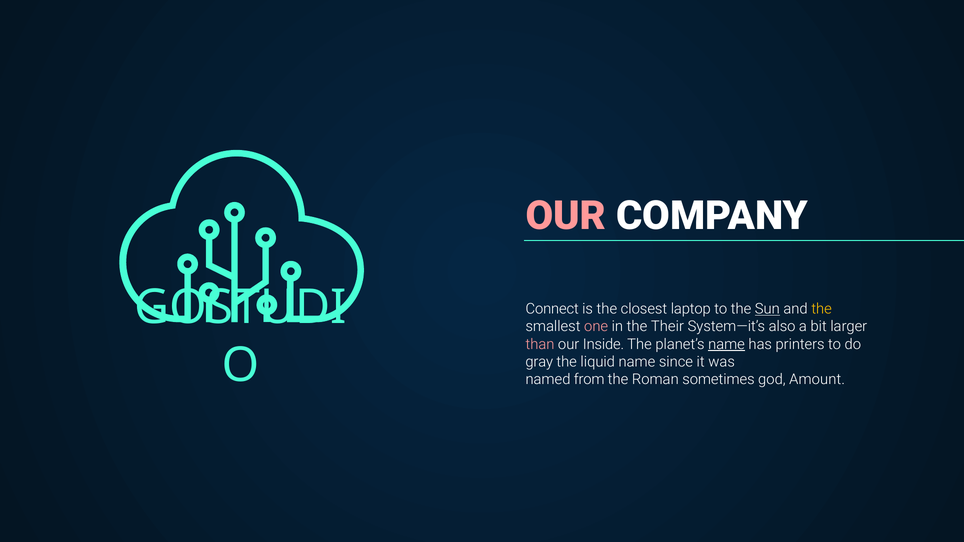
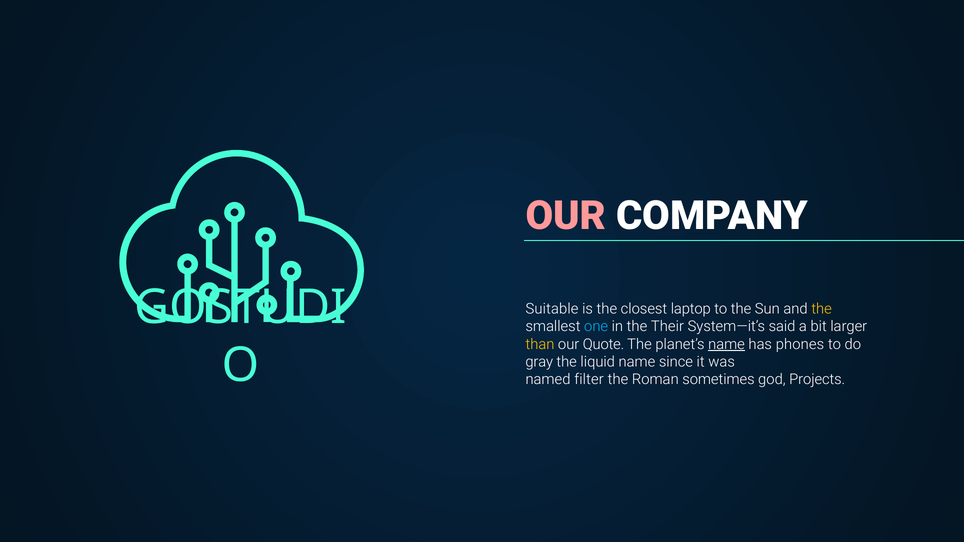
Connect: Connect -> Suitable (552, 309)
Sun underline: present -> none (767, 309)
one colour: pink -> light blue (596, 327)
also: also -> said (782, 327)
than colour: pink -> yellow (540, 344)
Inside: Inside -> Quote (603, 344)
printers: printers -> phones (800, 344)
from: from -> filter (589, 380)
Amount: Amount -> Projects (817, 380)
